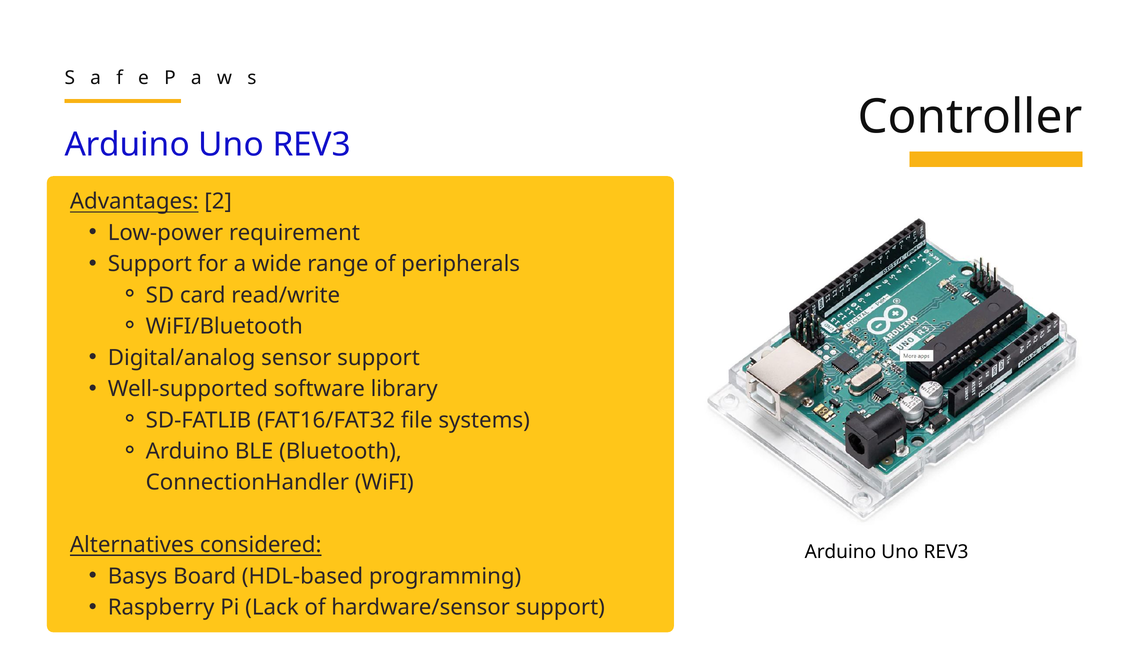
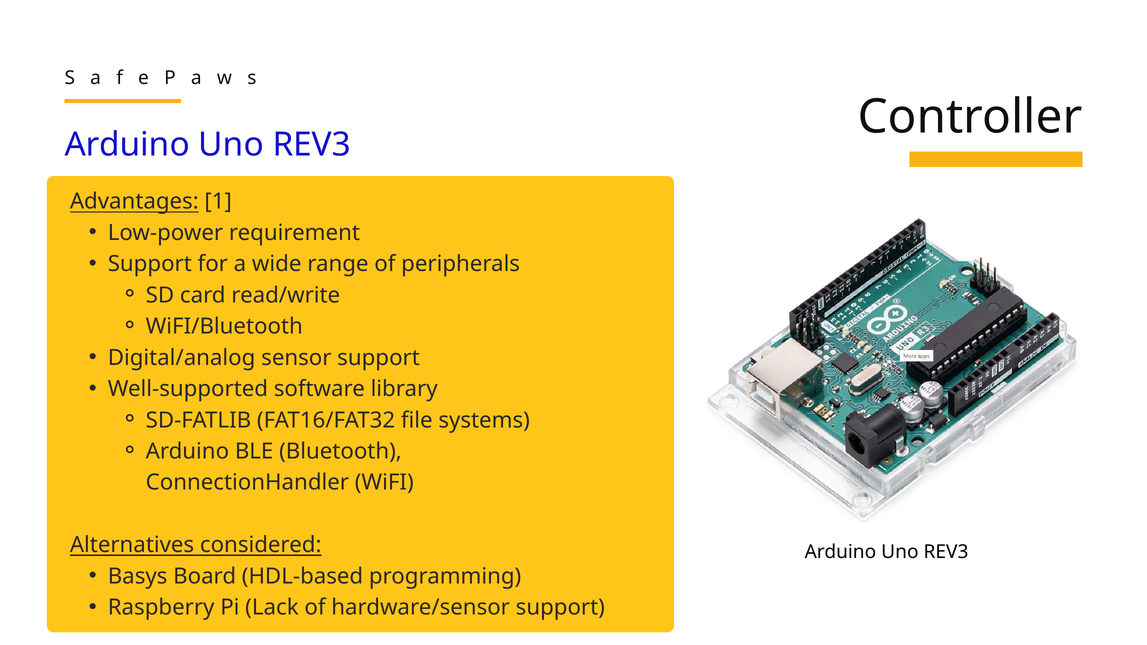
2: 2 -> 1 (218, 202)
